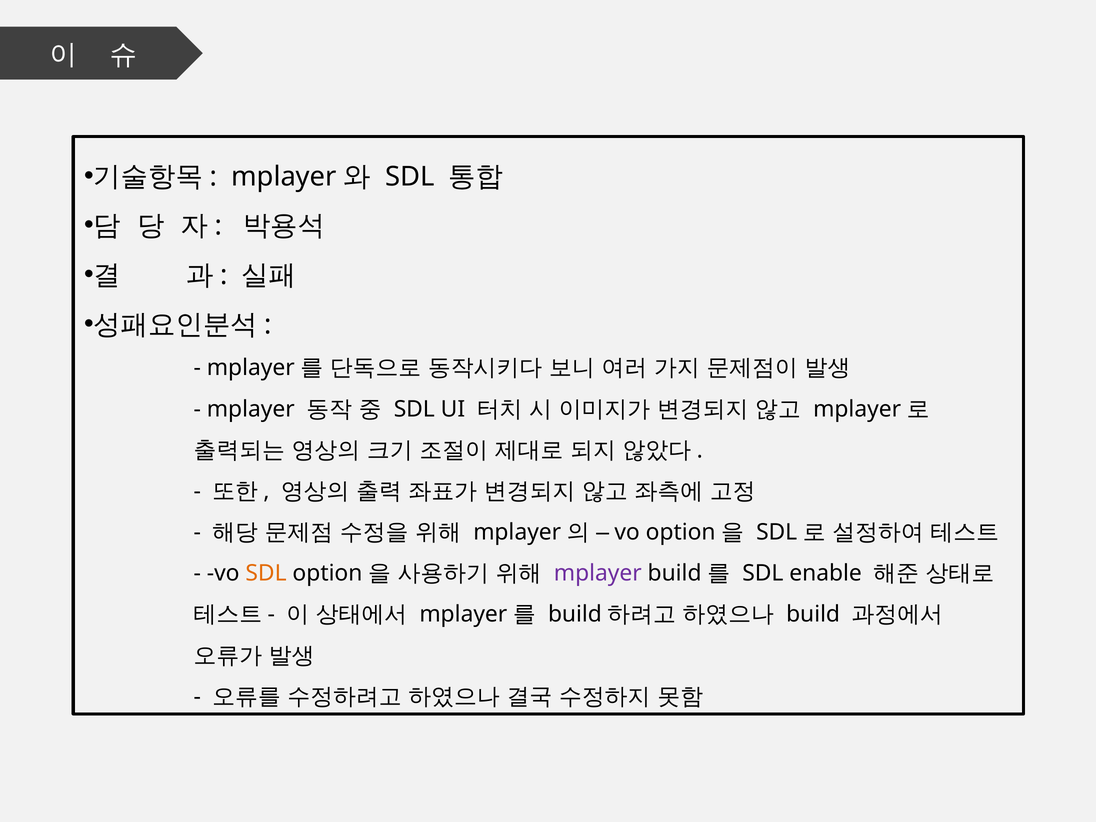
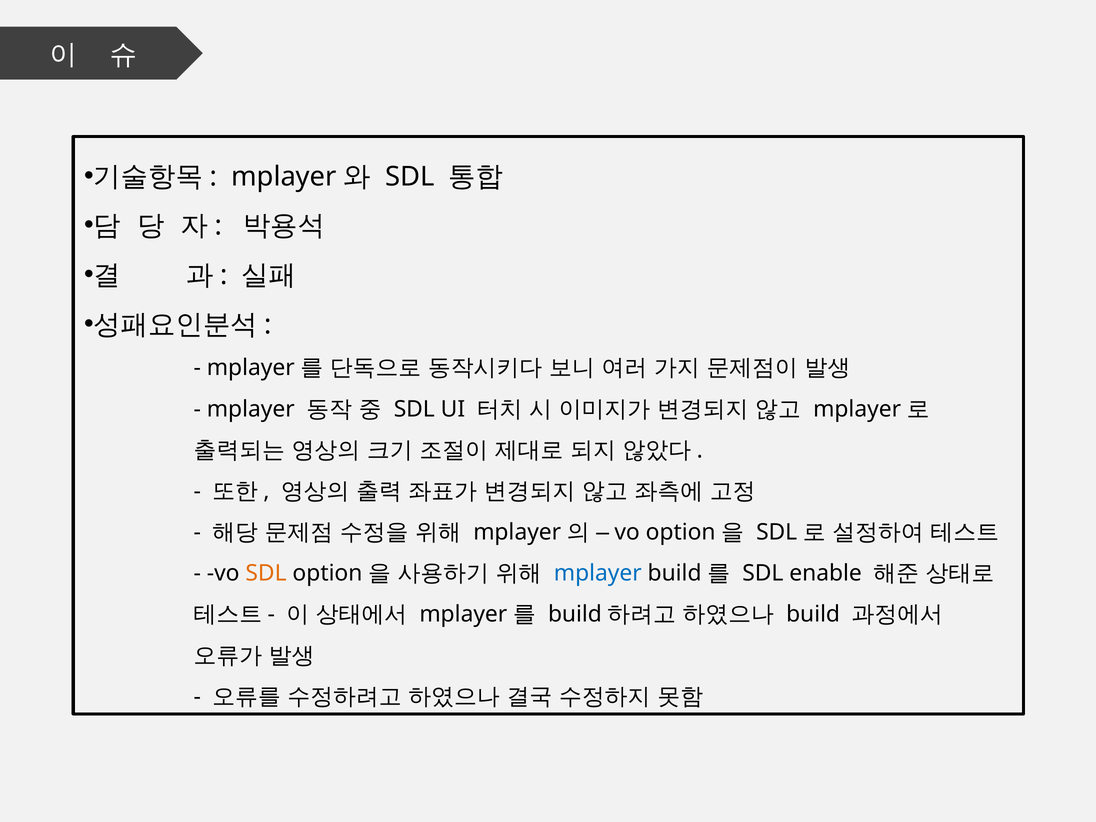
mplayer colour: purple -> blue (598, 573)
